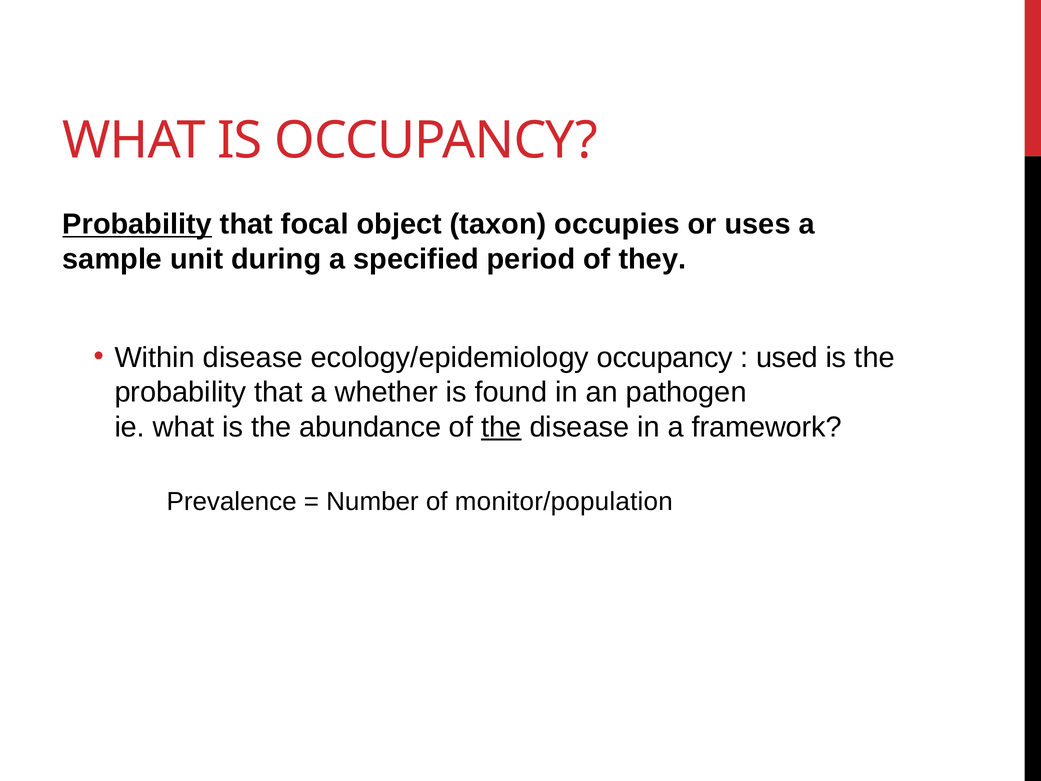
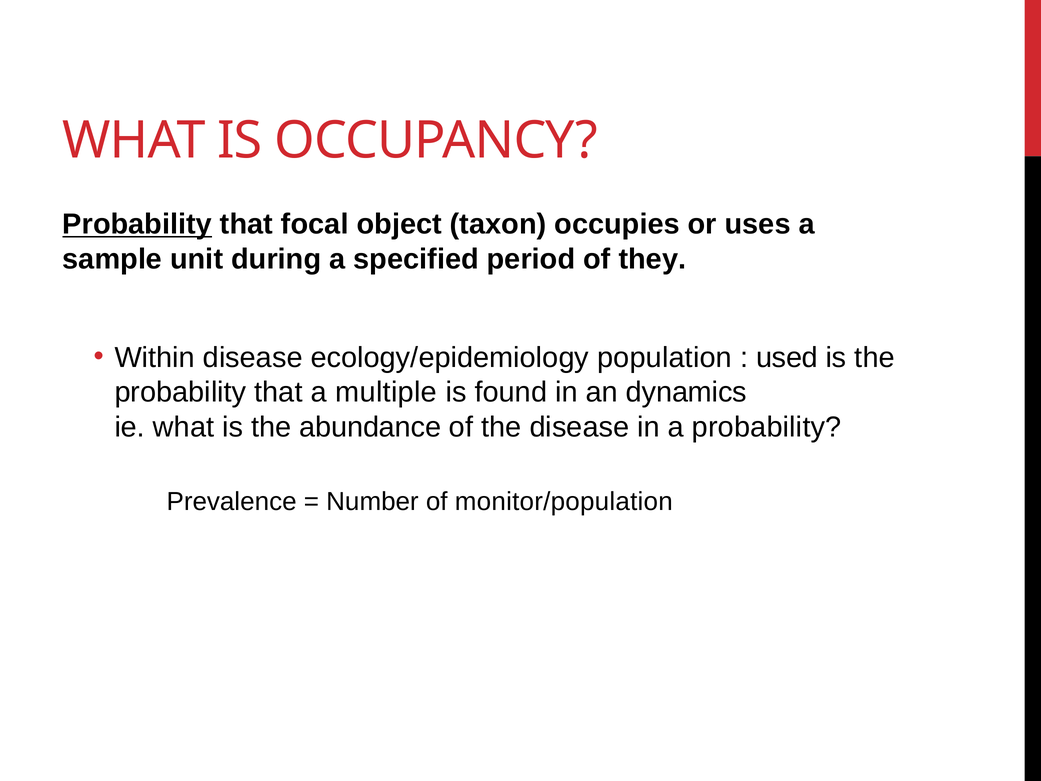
ecology/epidemiology occupancy: occupancy -> population (665, 357)
whether: whether -> multiple (386, 392)
pathogen: pathogen -> dynamics (686, 392)
the underline: present -> none (501, 427)
a framework: framework -> probability (767, 427)
